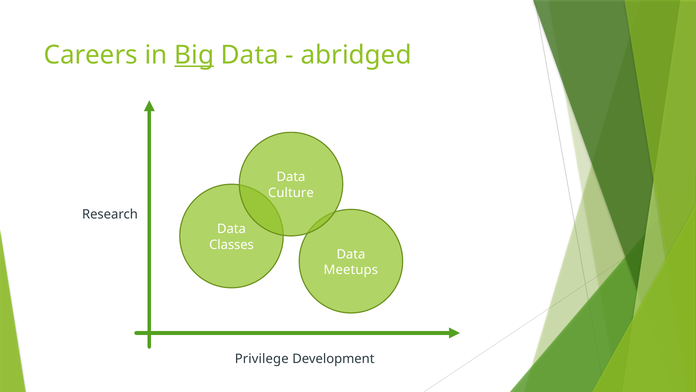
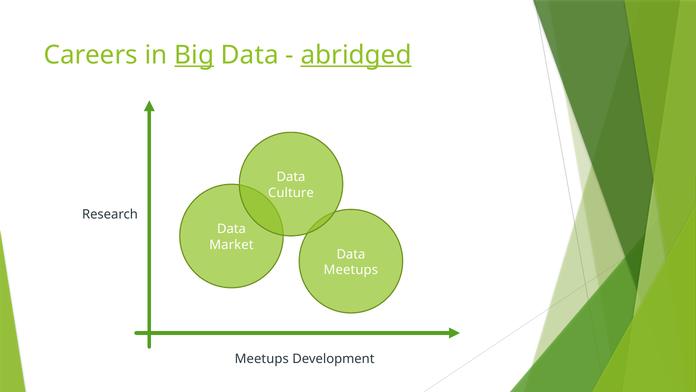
abridged underline: none -> present (356, 55)
Classes: Classes -> Market (231, 244)
Privilege: Privilege -> Meetups (262, 359)
